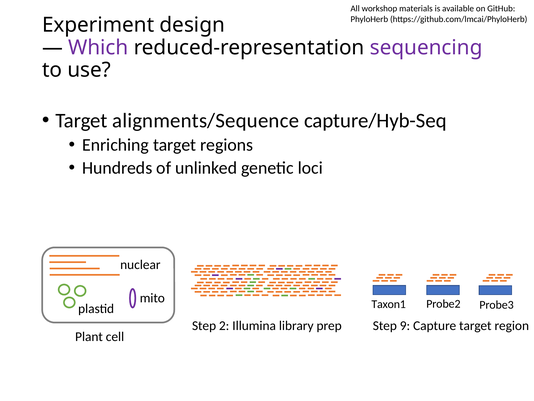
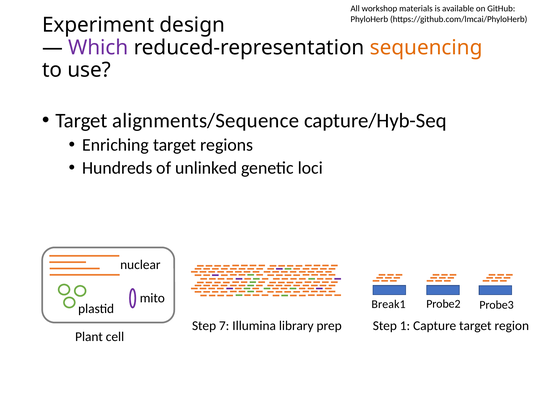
sequencing colour: purple -> orange (426, 47)
Taxon1: Taxon1 -> Break1 (389, 304)
2: 2 -> 7 (224, 325)
9: 9 -> 1 (405, 325)
